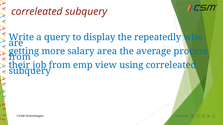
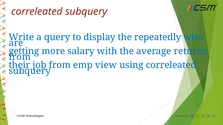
area: area -> with (107, 51)
process: process -> returns (191, 51)
